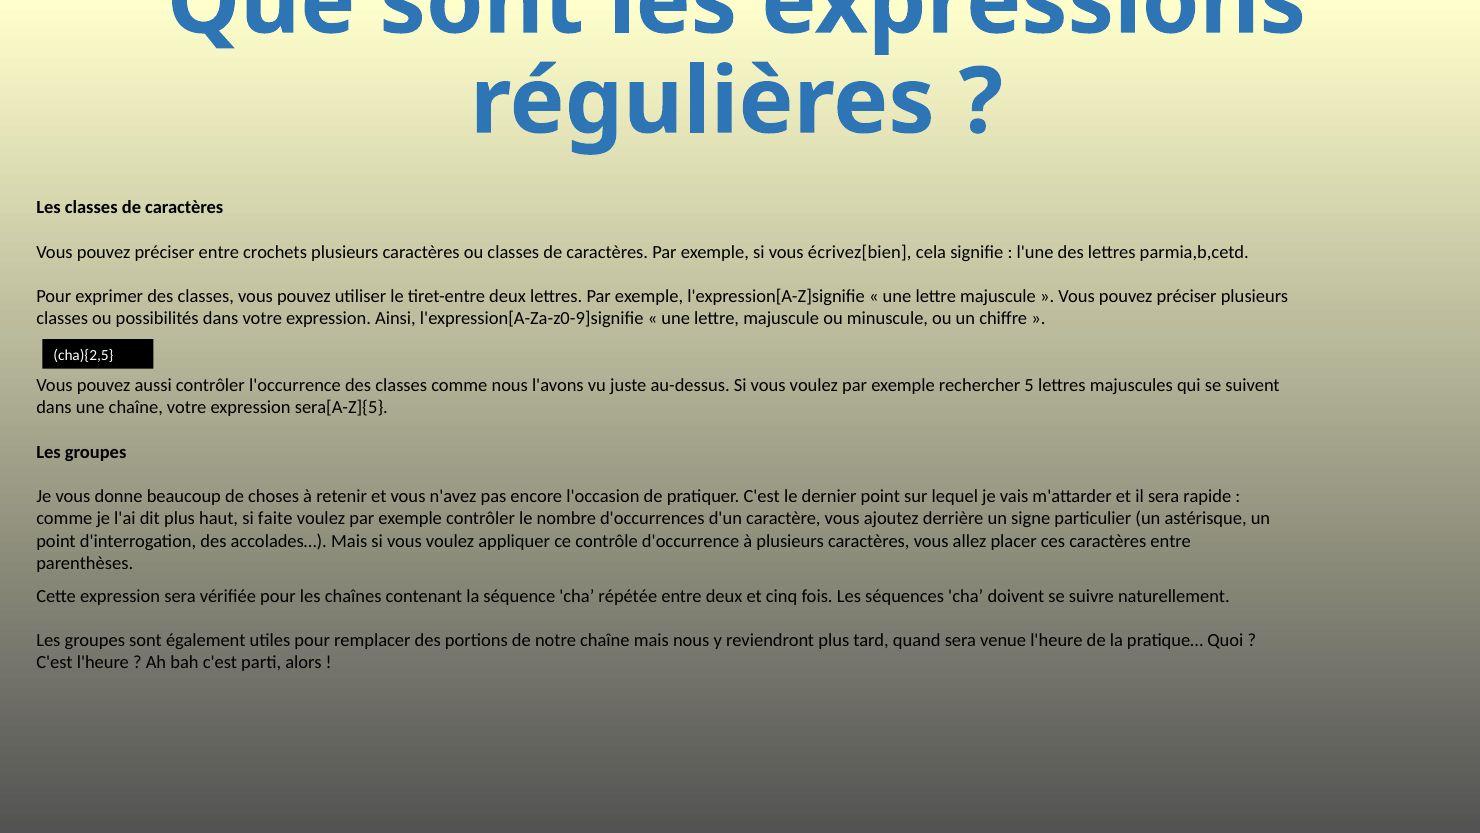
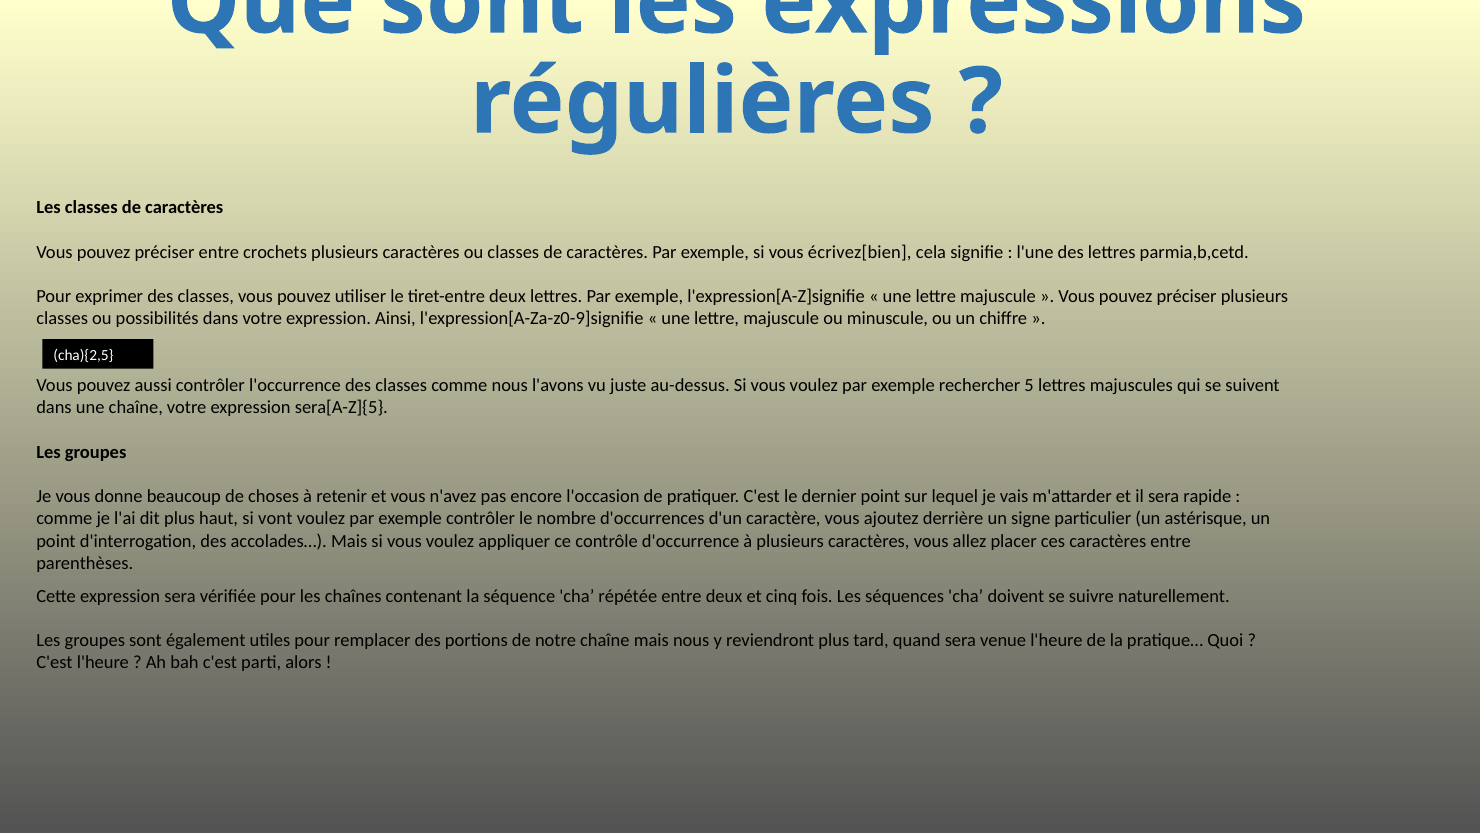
faite: faite -> vont (275, 518)
